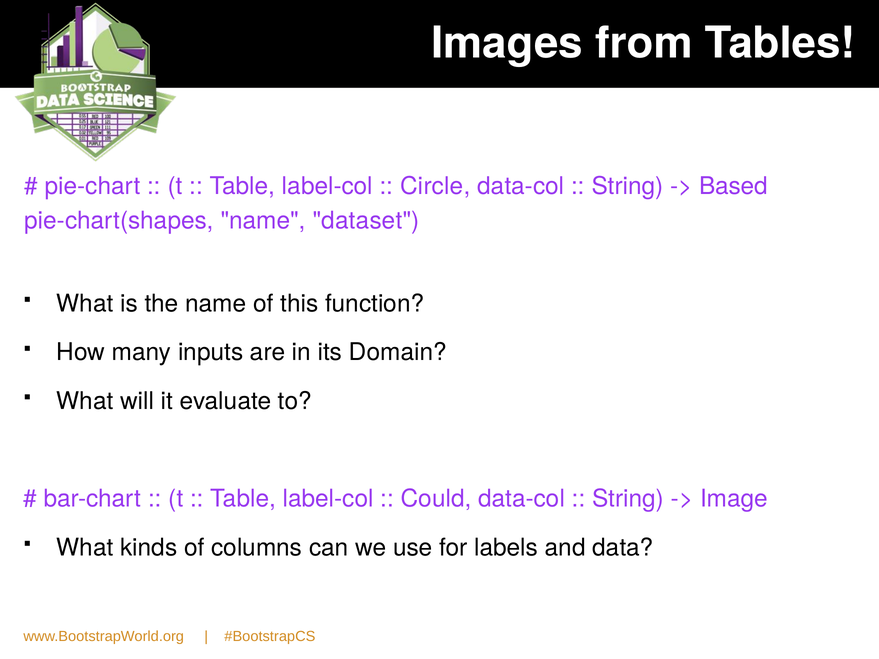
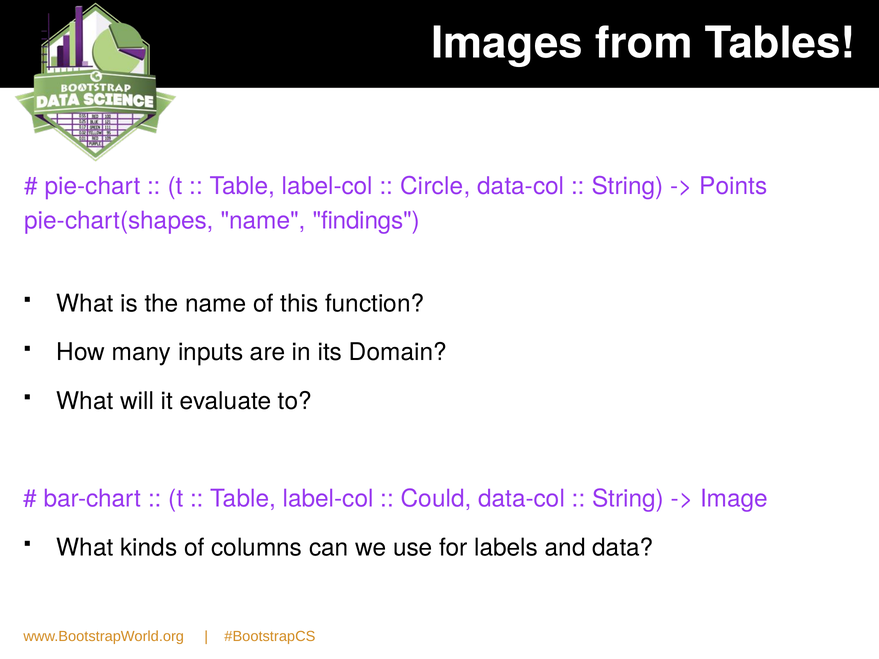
Based: Based -> Points (733, 186)
dataset: dataset -> findings (366, 221)
